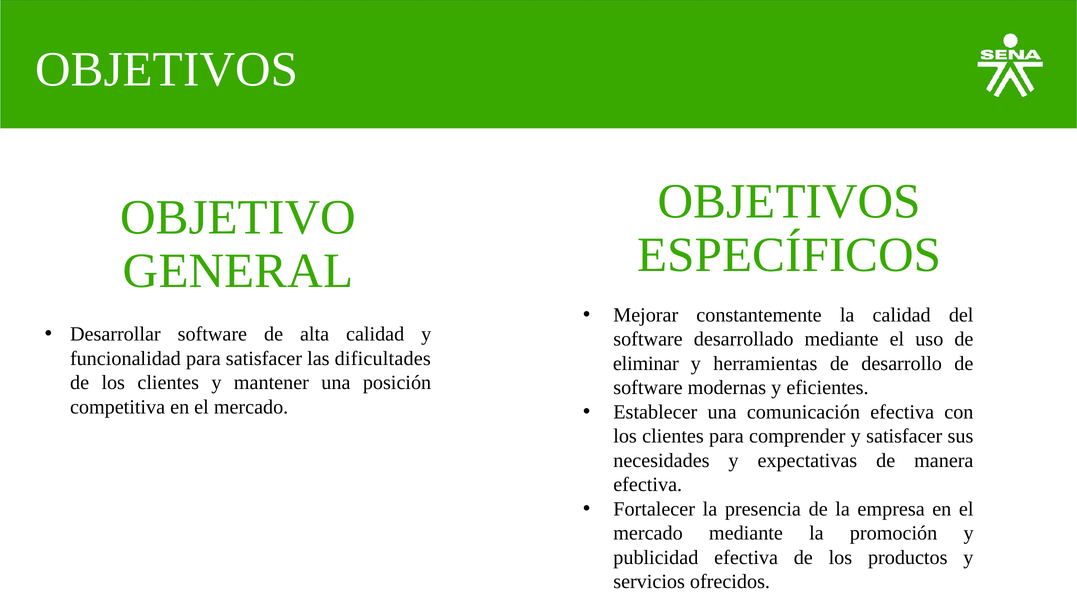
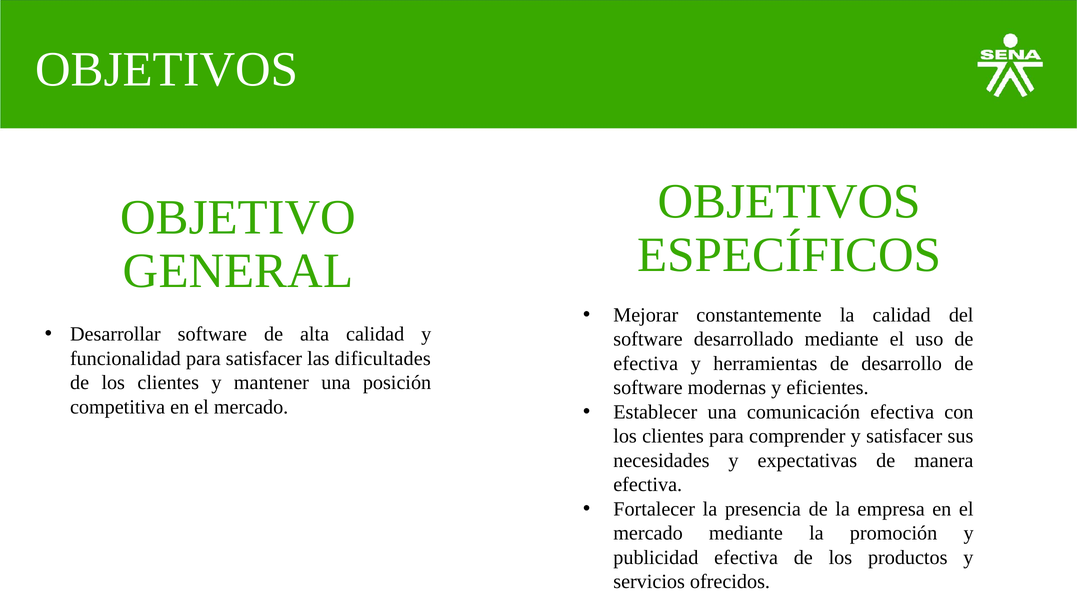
eliminar: eliminar -> efectiva (646, 363)
